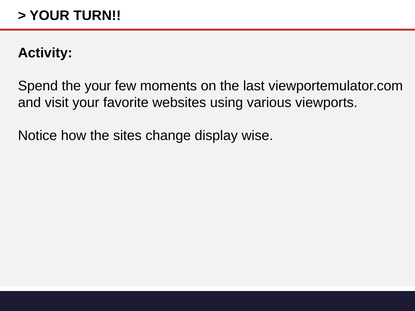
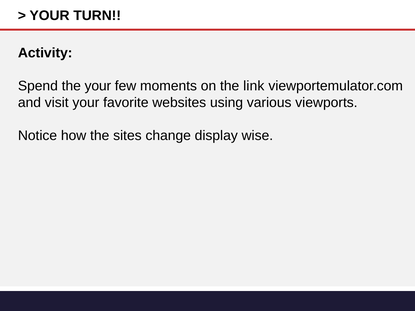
last: last -> link (254, 86)
